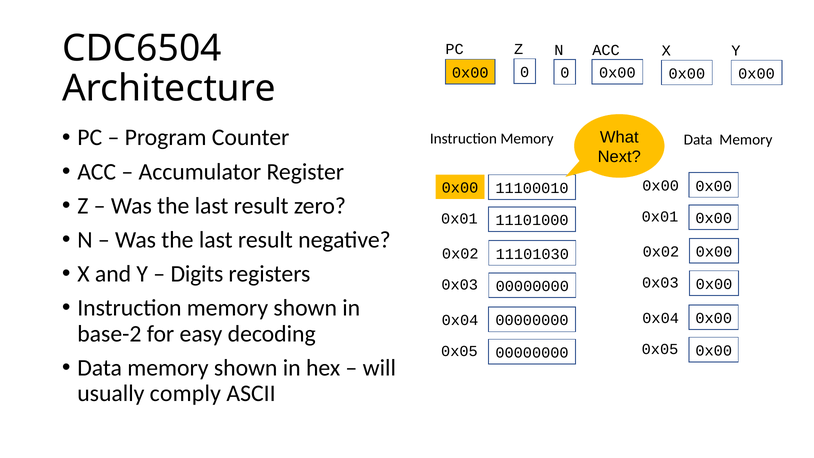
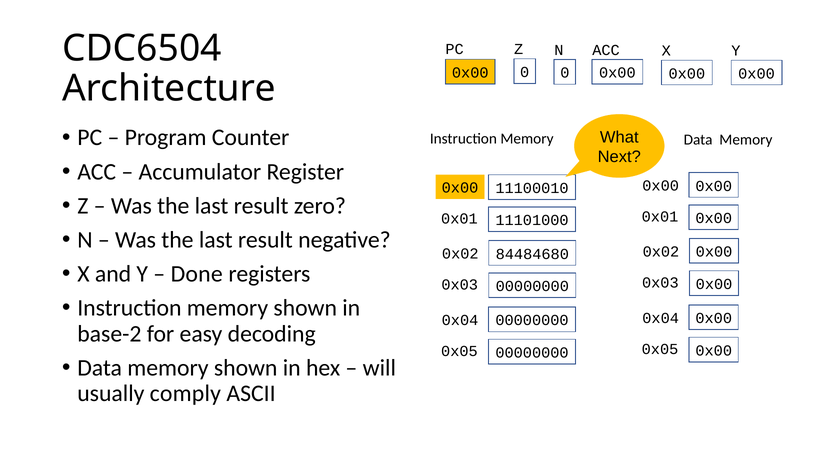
11101030: 11101030 -> 84484680 (532, 254)
Digits: Digits -> Done (197, 274)
